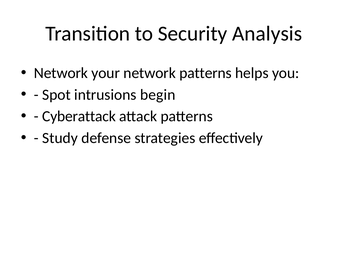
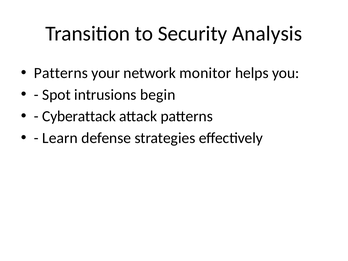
Network: Network -> Patterns (61, 73)
network patterns: patterns -> monitor (205, 73)
Study: Study -> Learn (60, 138)
